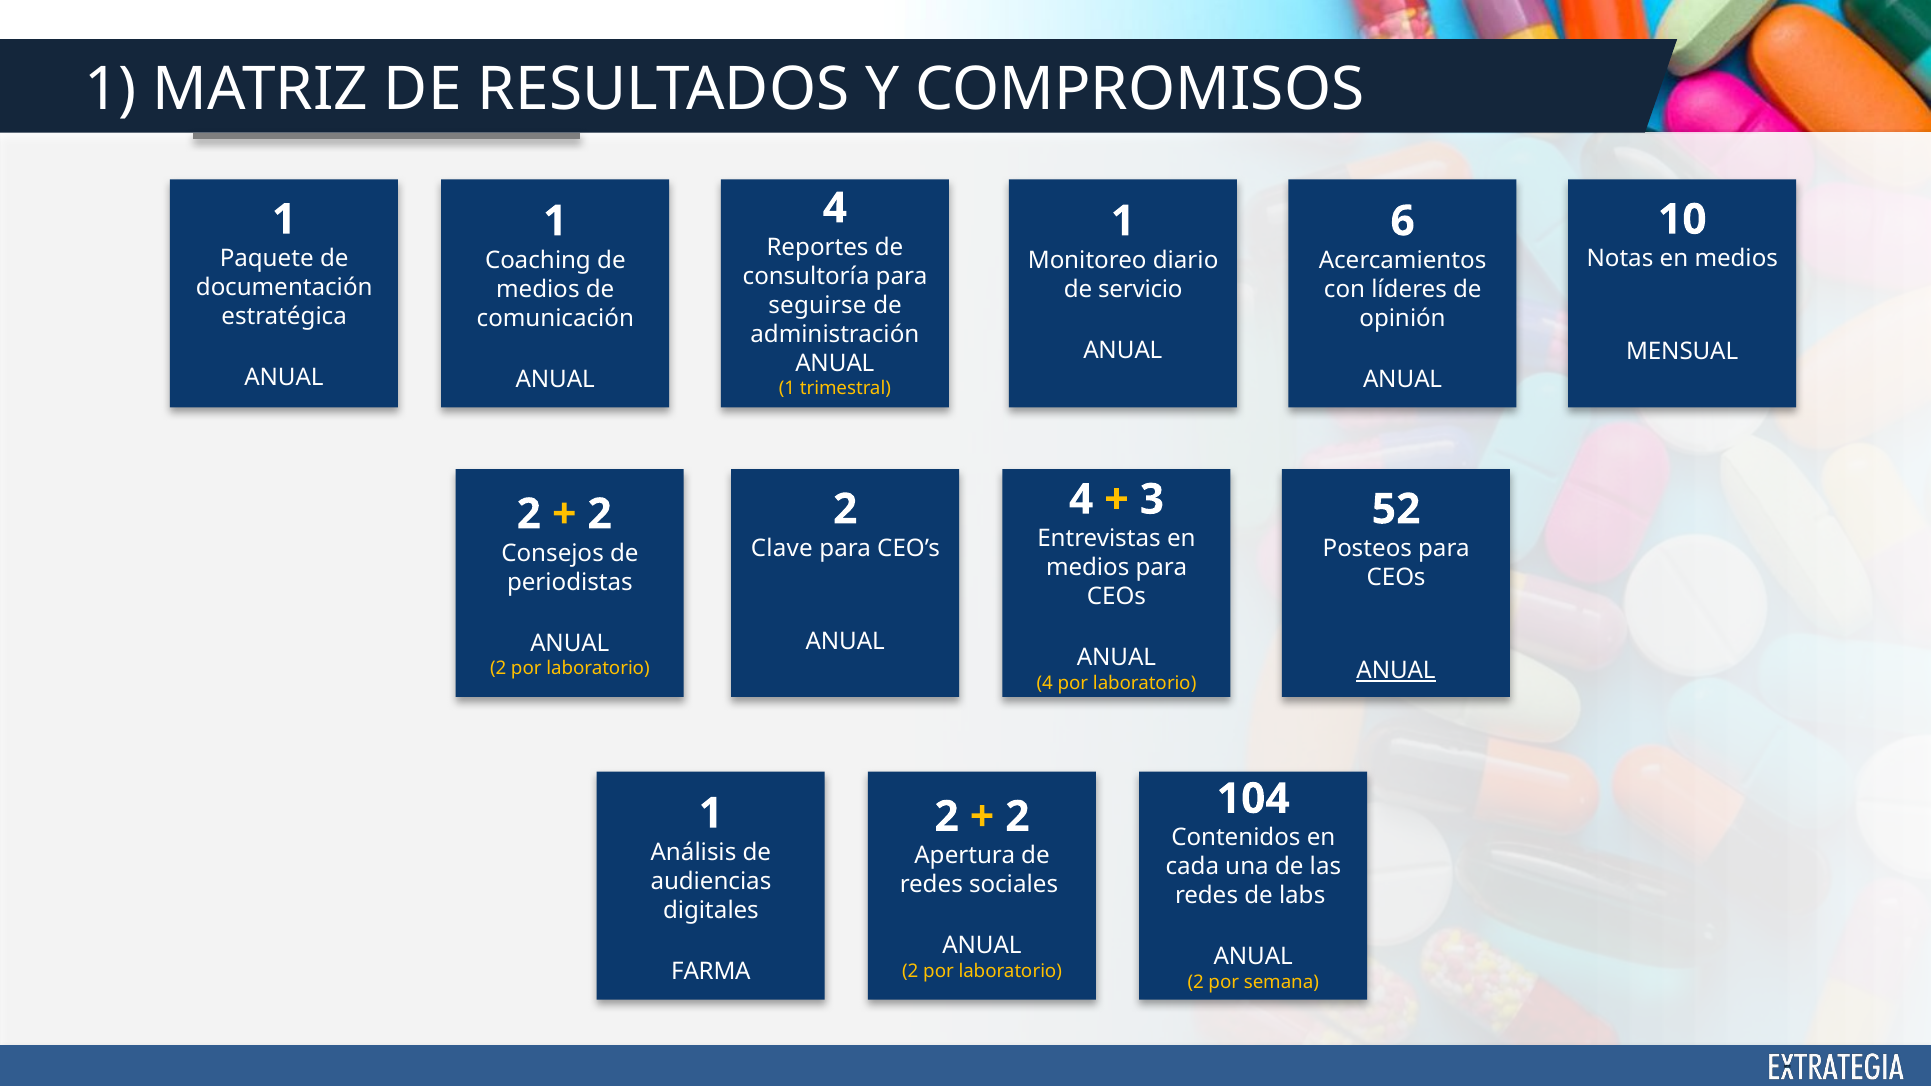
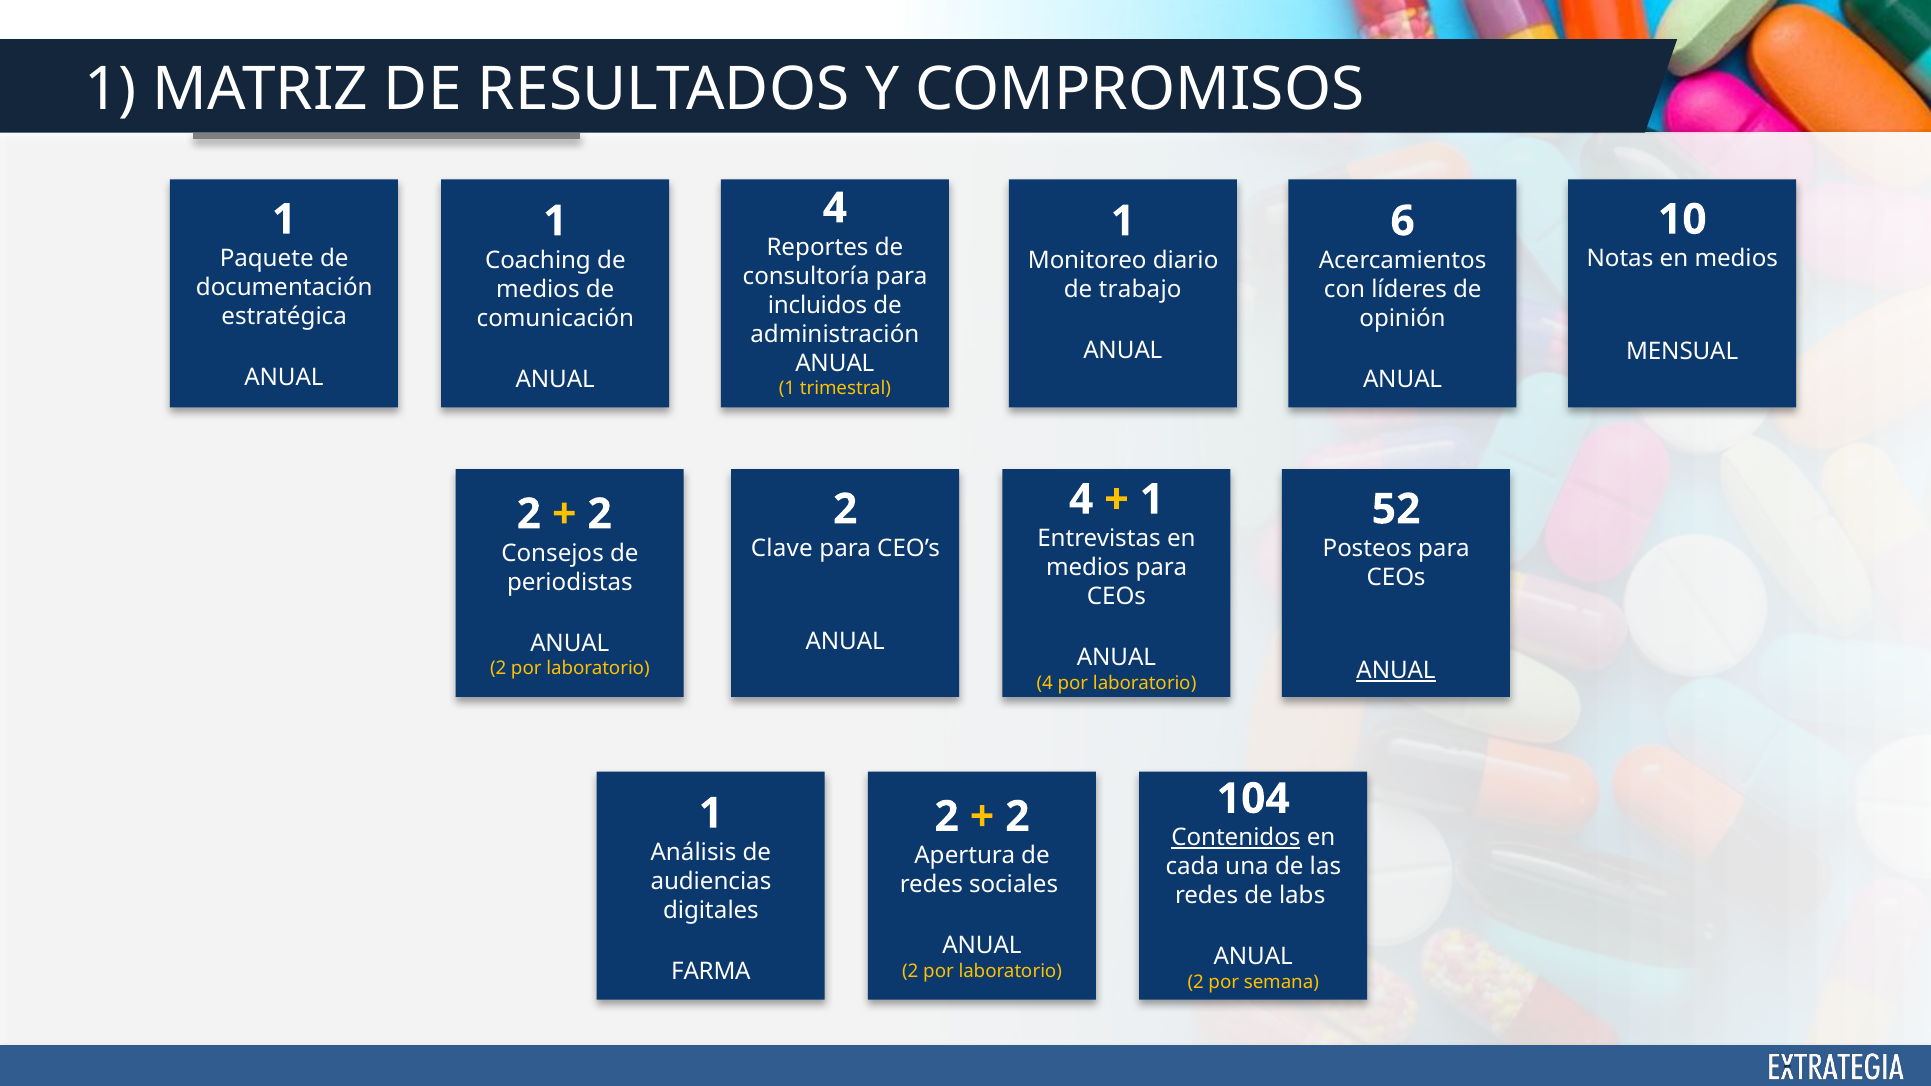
servicio: servicio -> trabajo (1140, 289)
seguirse: seguirse -> incluidos (818, 305)
3: 3 -> 1 (1152, 500)
Contenidos underline: none -> present (1236, 838)
